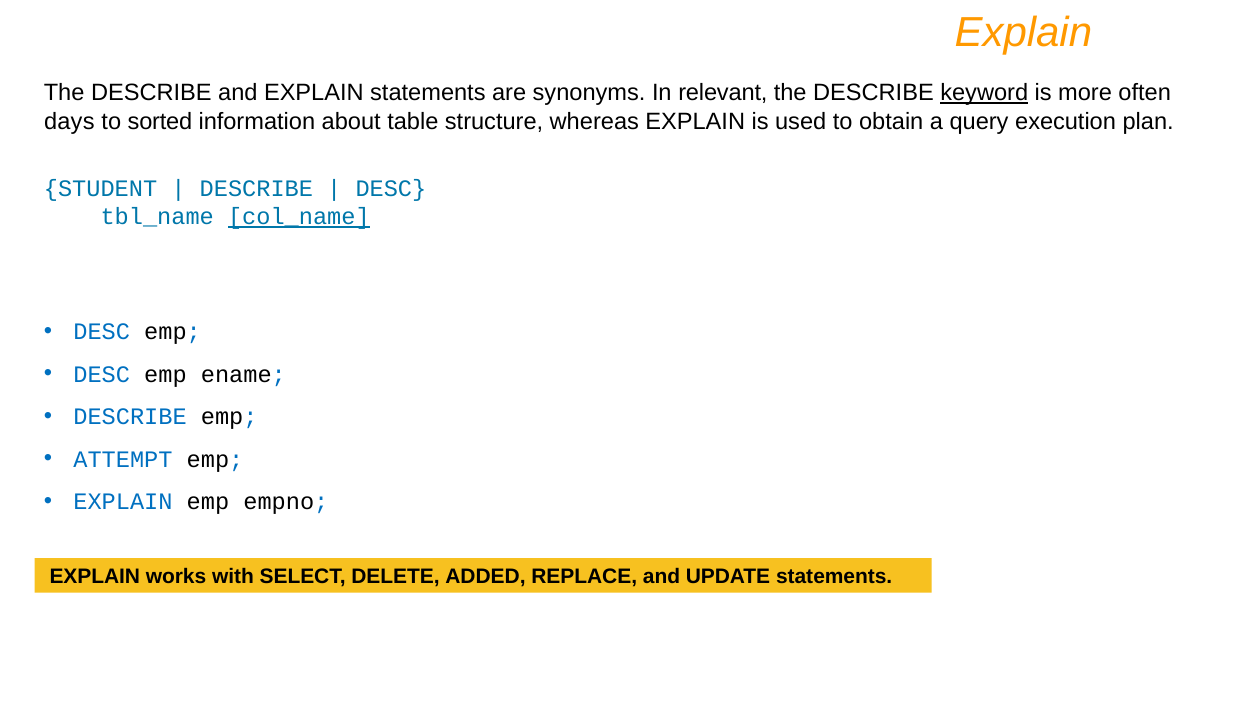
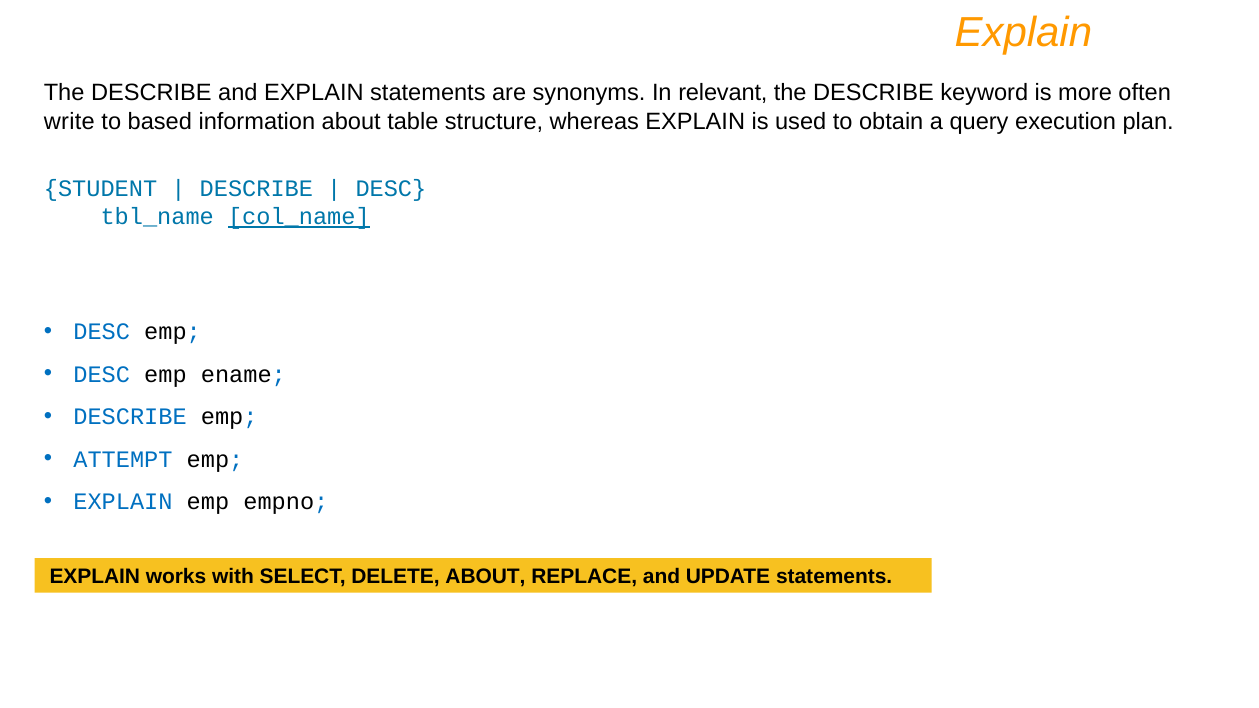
keyword underline: present -> none (984, 93)
days: days -> write (69, 121)
sorted: sorted -> based (160, 121)
DELETE ADDED: ADDED -> ABOUT (485, 577)
